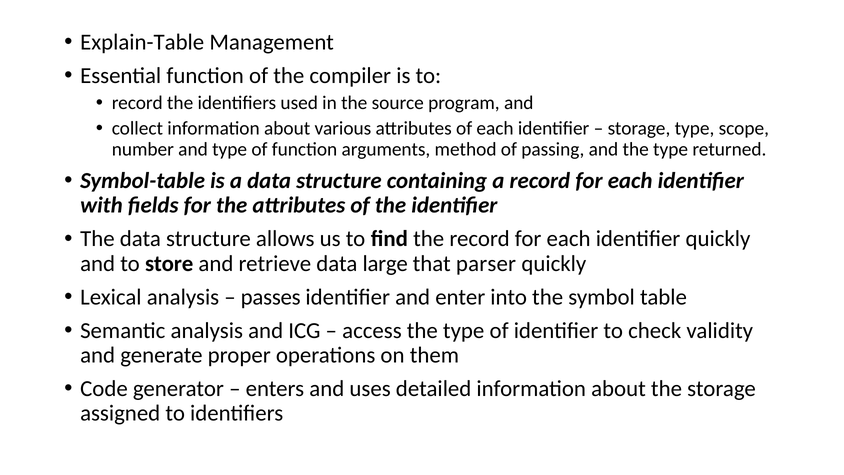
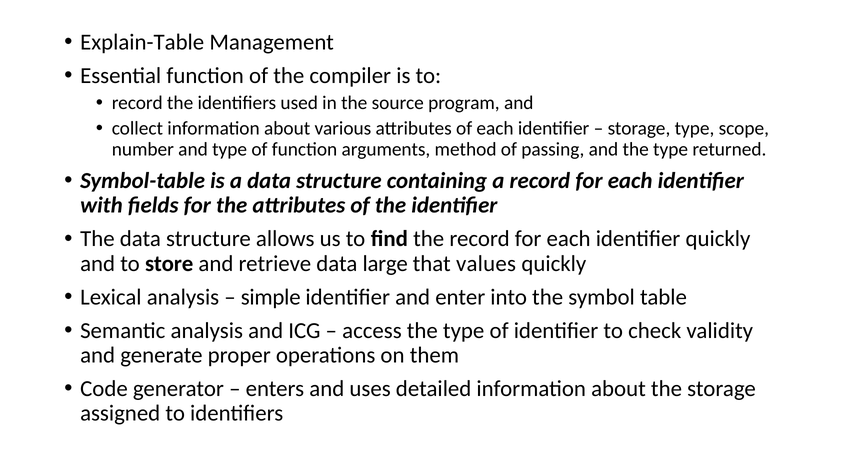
parser: parser -> values (486, 263)
passes: passes -> simple (271, 297)
